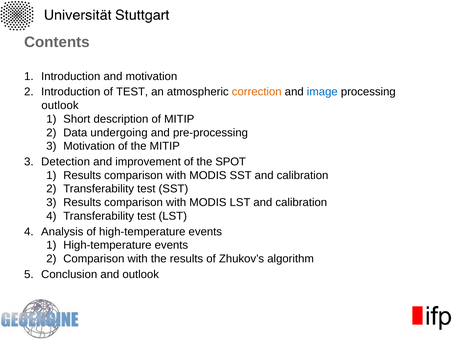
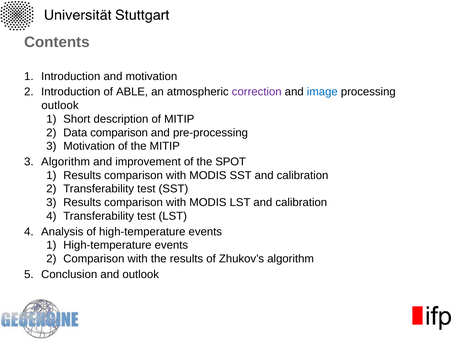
of TEST: TEST -> ABLE (132, 92)
correction colour: orange -> purple (257, 92)
Data undergoing: undergoing -> comparison (119, 133)
Detection: Detection -> Algorithm (66, 162)
